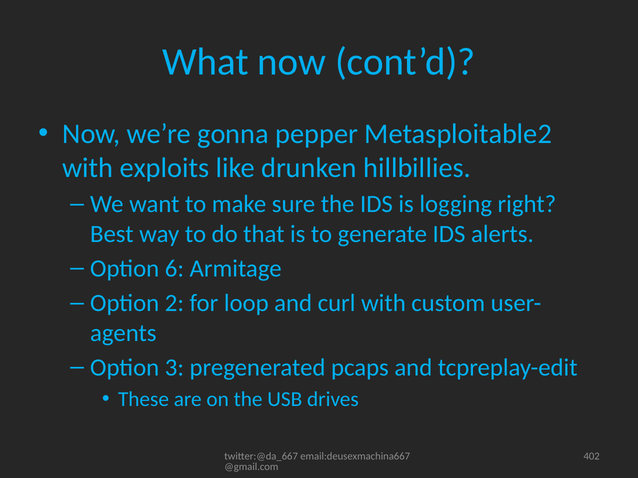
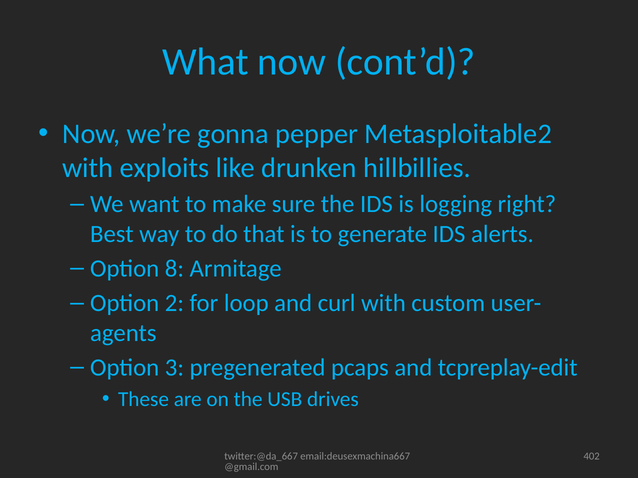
6: 6 -> 8 (174, 269)
